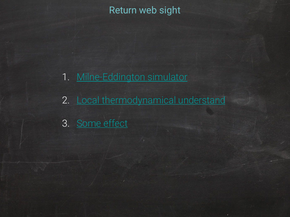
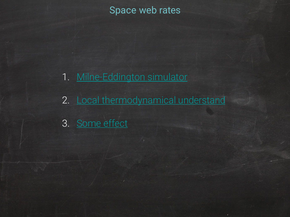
Return: Return -> Space (123, 10)
sight: sight -> rates (170, 10)
